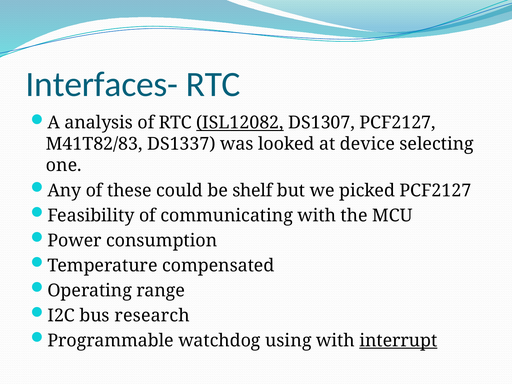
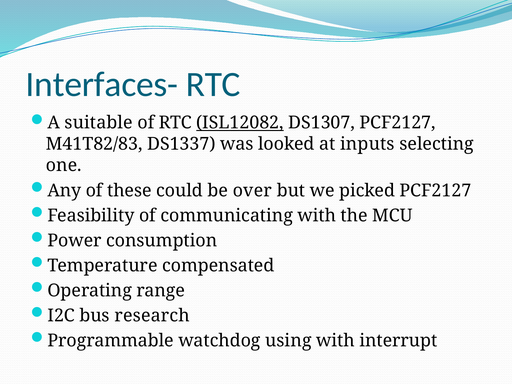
analysis: analysis -> suitable (99, 123)
device: device -> inputs (367, 144)
shelf: shelf -> over (252, 190)
interrupt underline: present -> none (398, 341)
